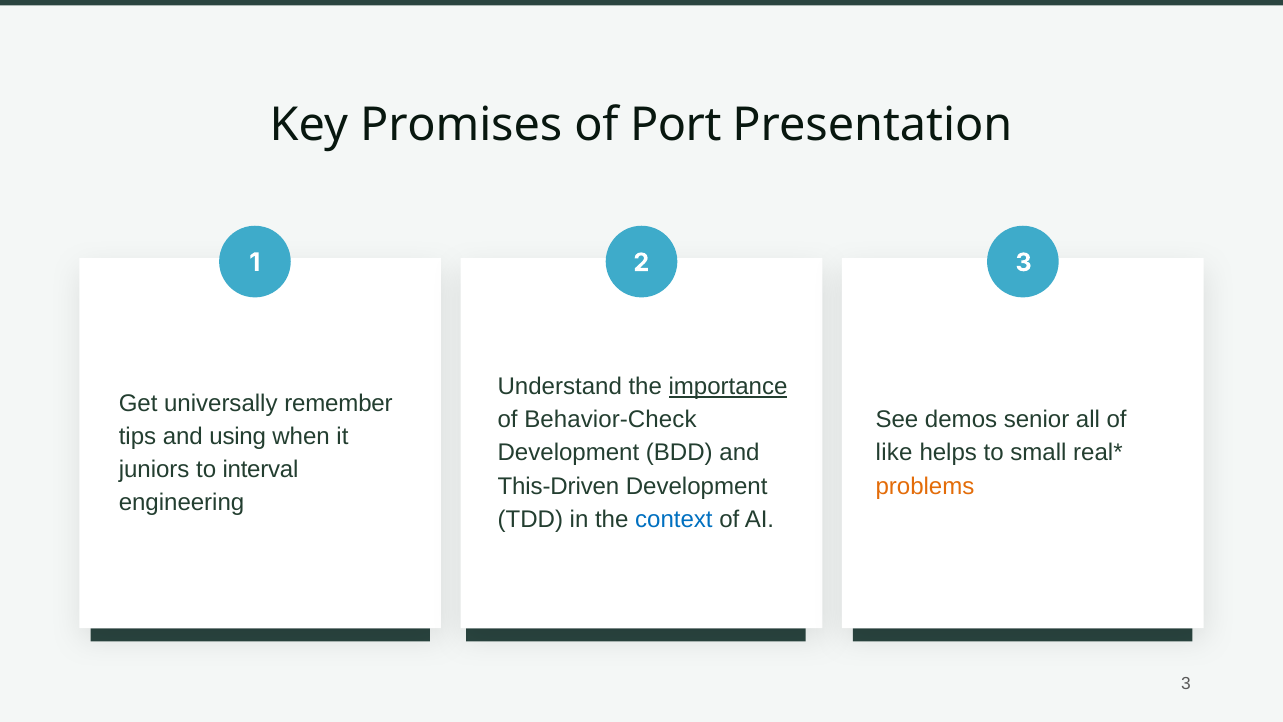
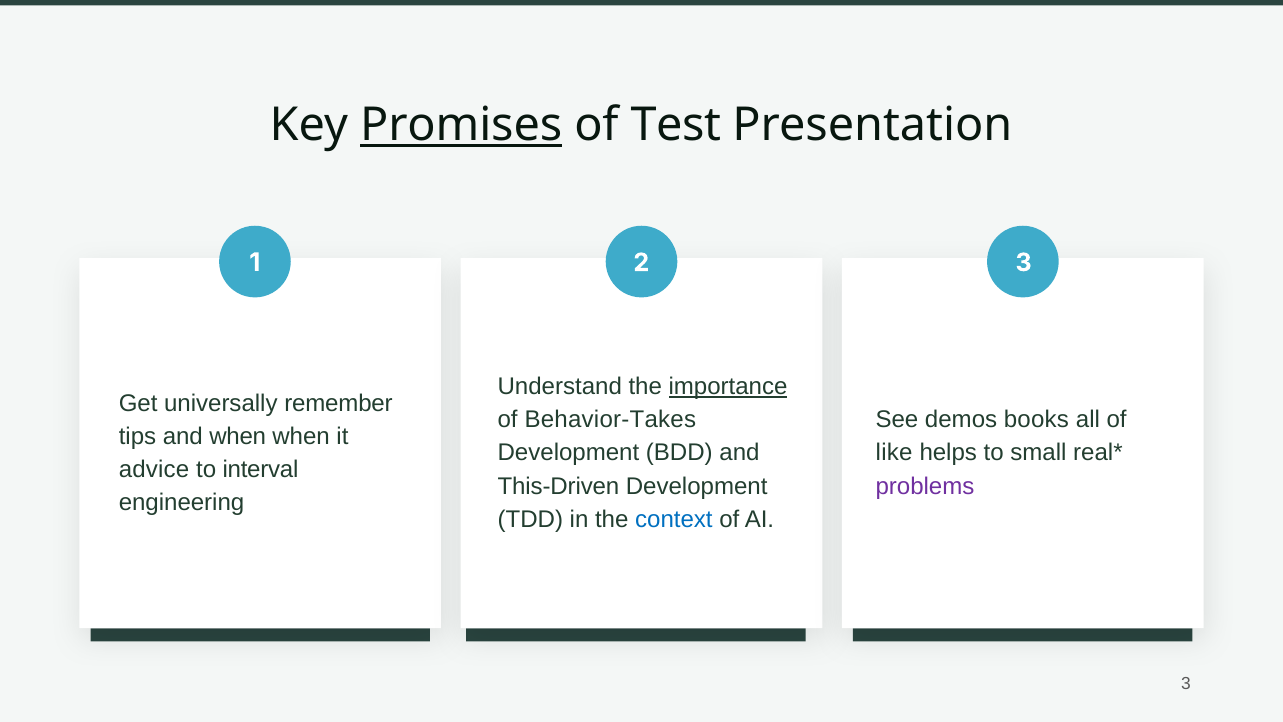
Promises underline: none -> present (461, 125)
Port: Port -> Test (676, 125)
Behavior-Check: Behavior-Check -> Behavior-Takes (610, 420)
senior: senior -> books (1036, 420)
and using: using -> when (238, 436)
juniors: juniors -> advice (154, 469)
problems colour: orange -> purple (925, 486)
